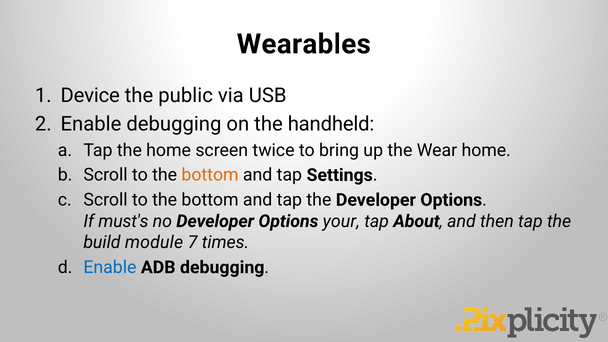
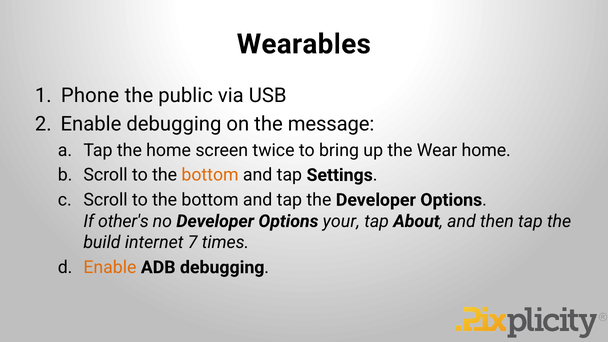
Device: Device -> Phone (90, 96)
handheld: handheld -> message (331, 124)
must's: must's -> other's (123, 221)
module: module -> internet (154, 243)
Enable colour: blue -> orange (110, 267)
